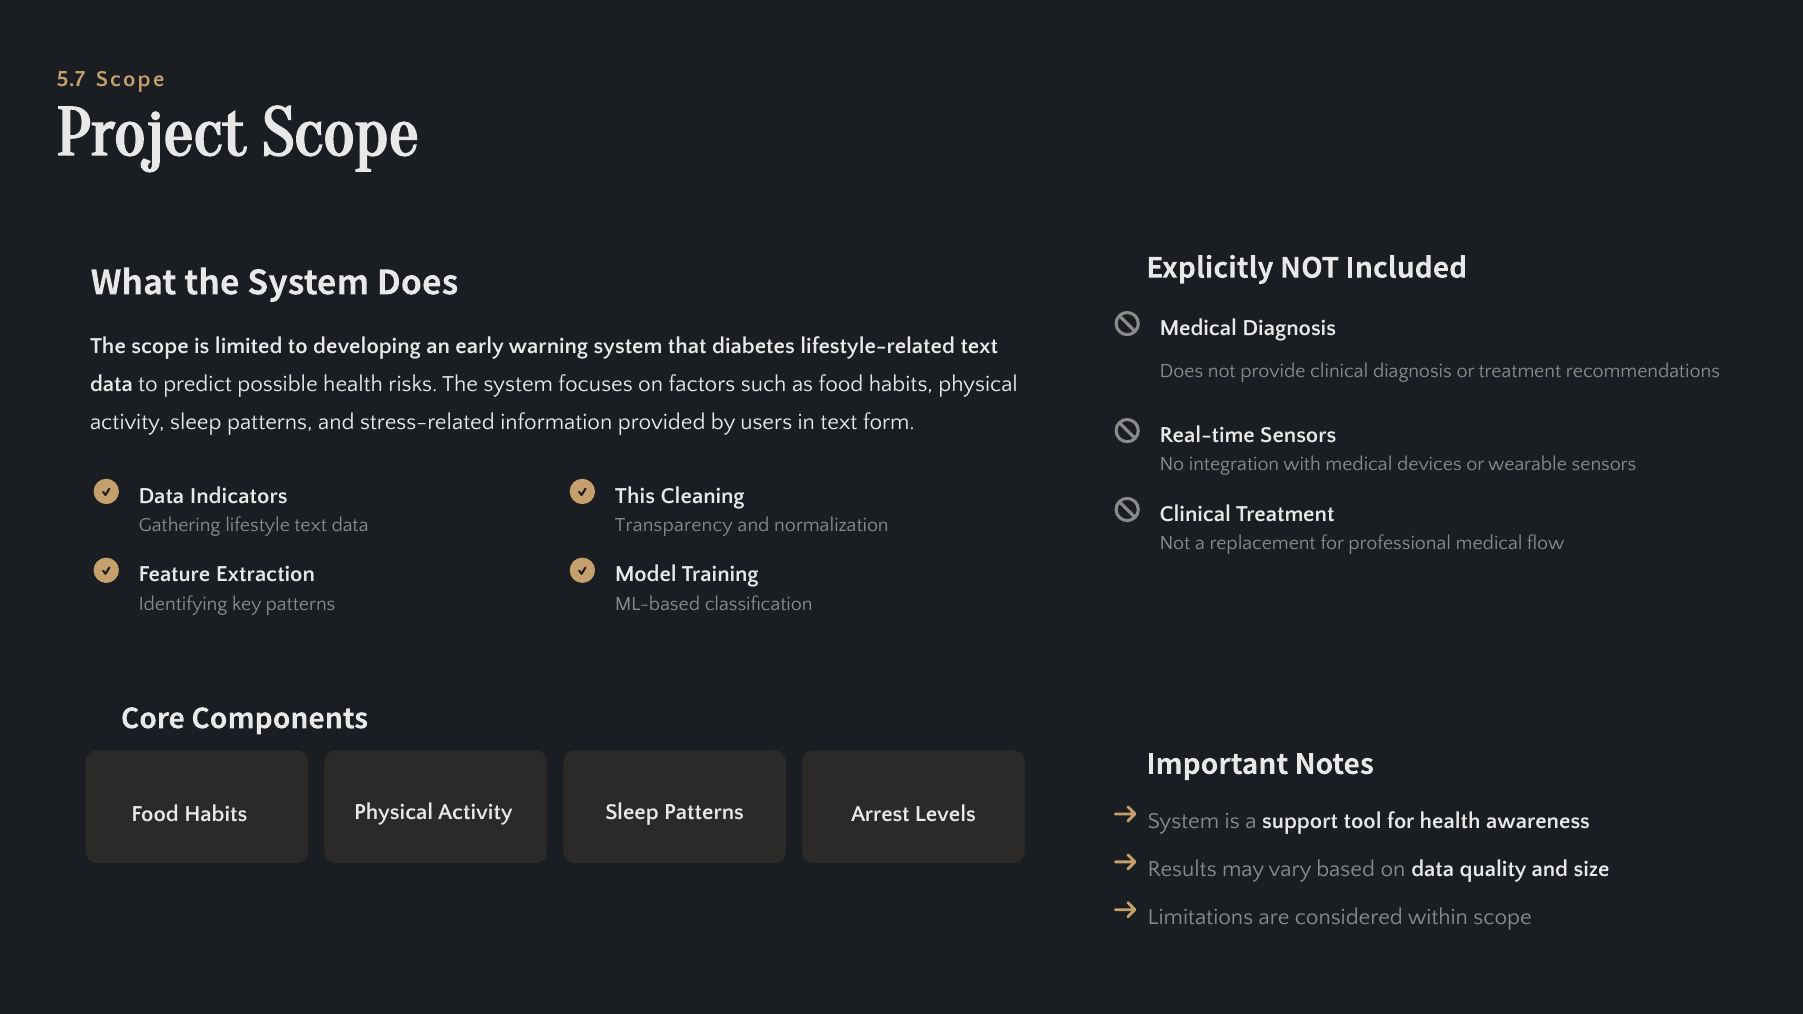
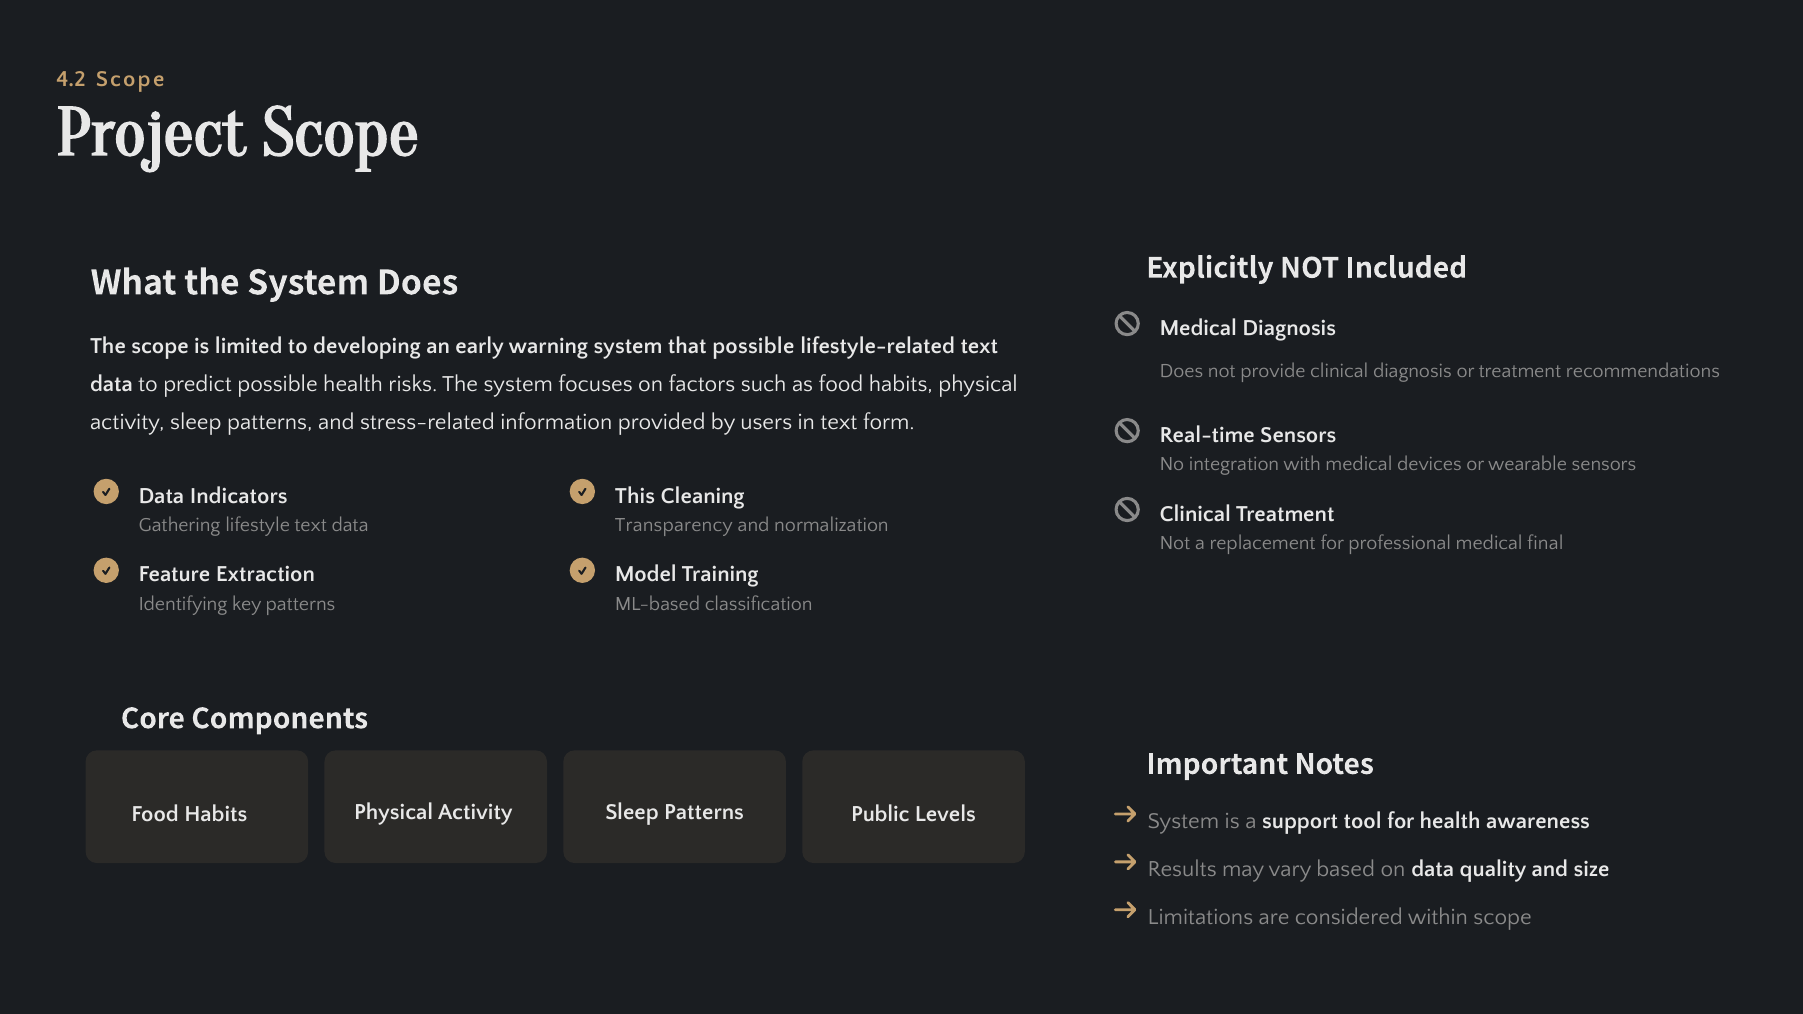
5.7: 5.7 -> 4.2 (71, 79)
that diabetes: diabetes -> possible (753, 347)
flow: flow -> final (1545, 543)
Arrest: Arrest -> Public (880, 814)
